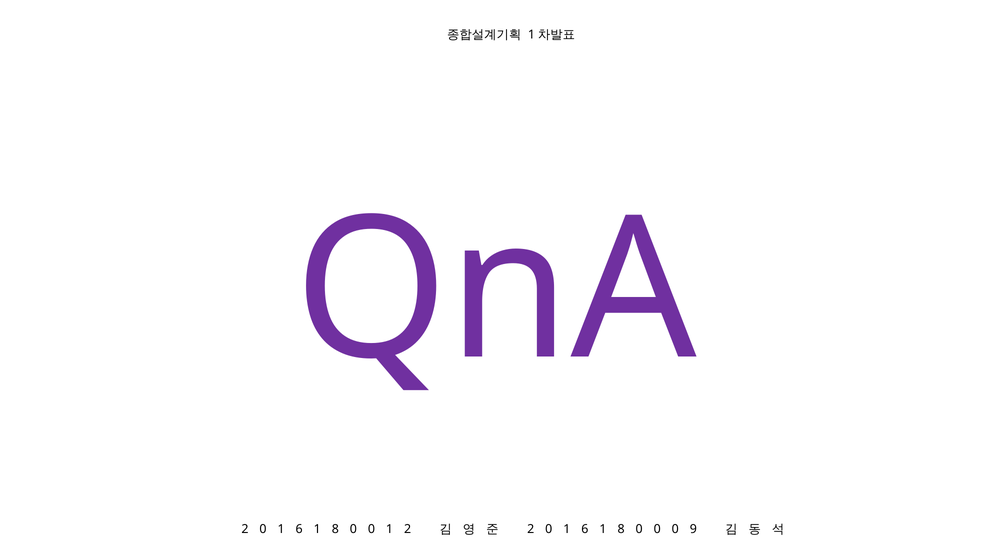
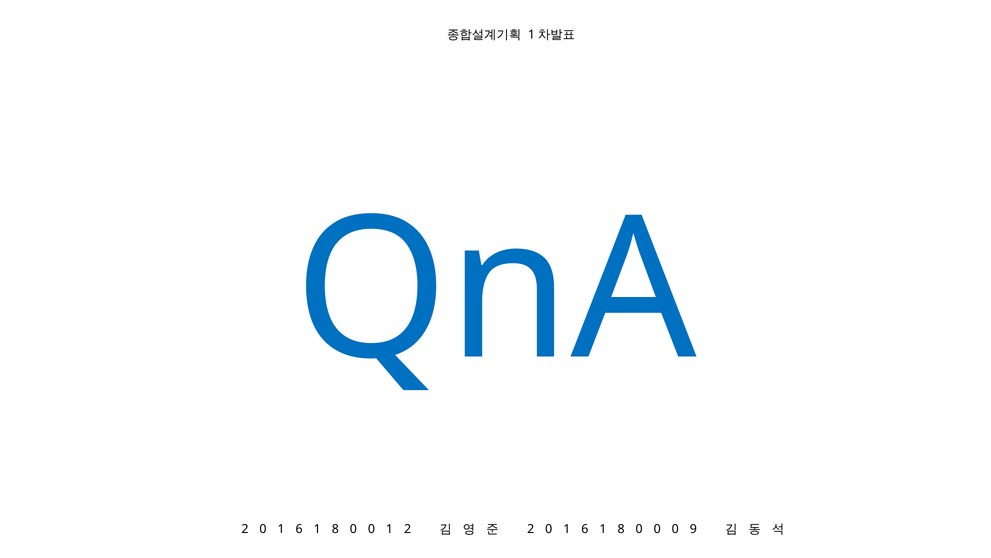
QnA colour: purple -> blue (495, 291)
